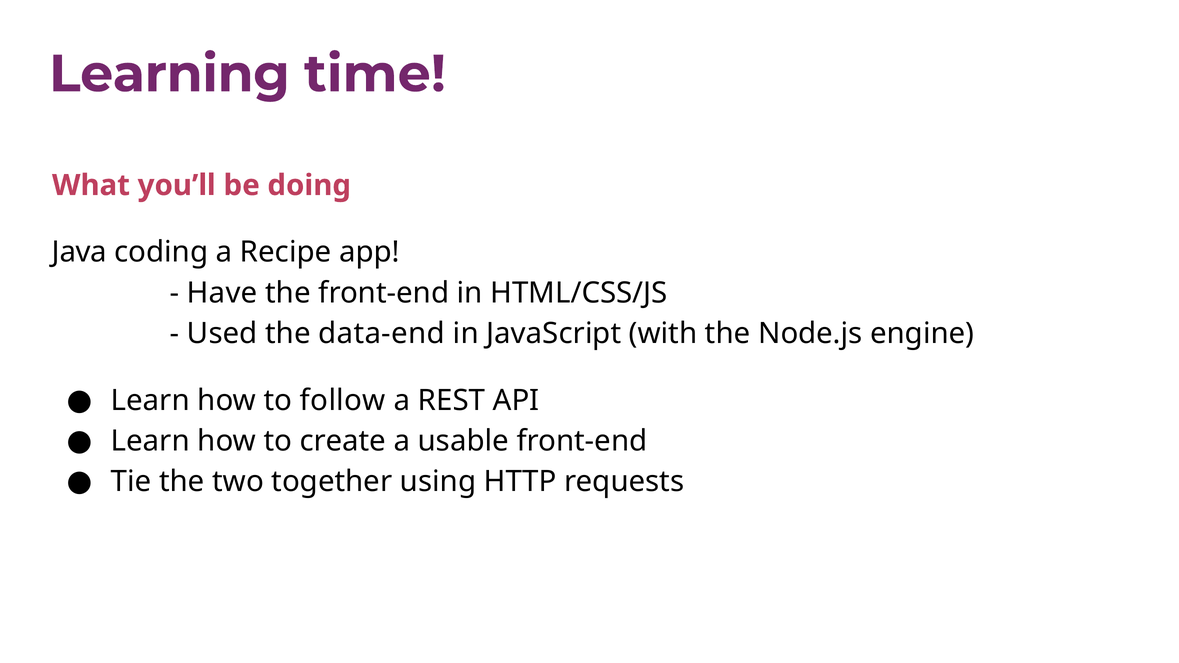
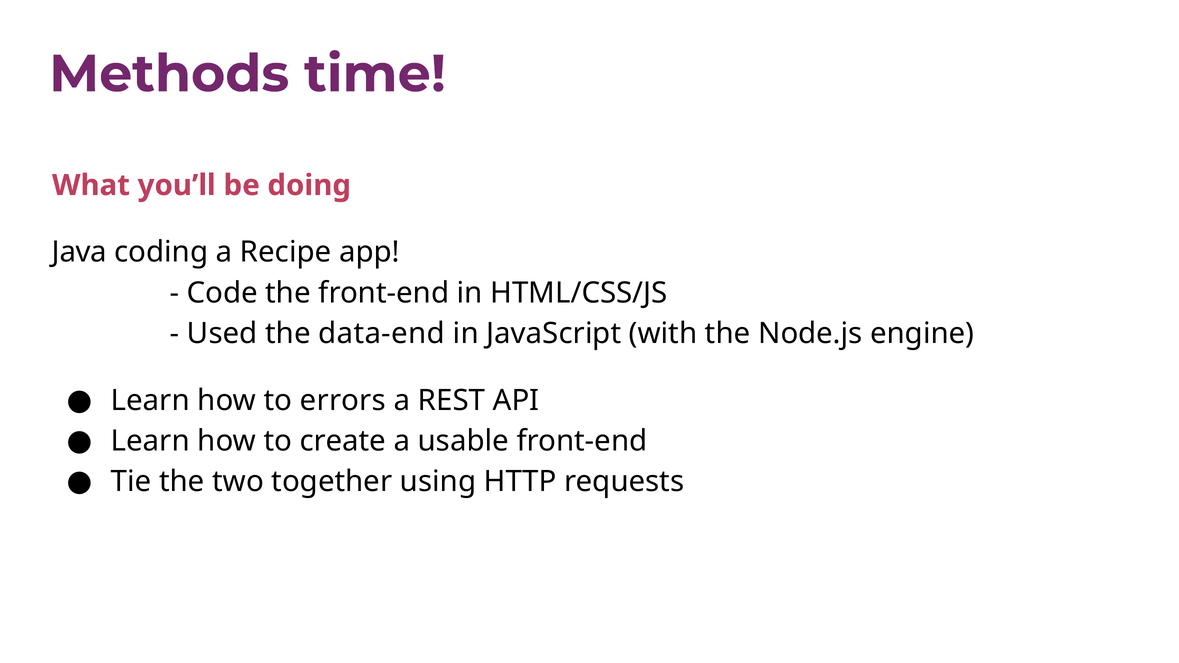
Learning: Learning -> Methods (169, 74)
Have: Have -> Code (222, 293)
follow: follow -> errors (343, 400)
